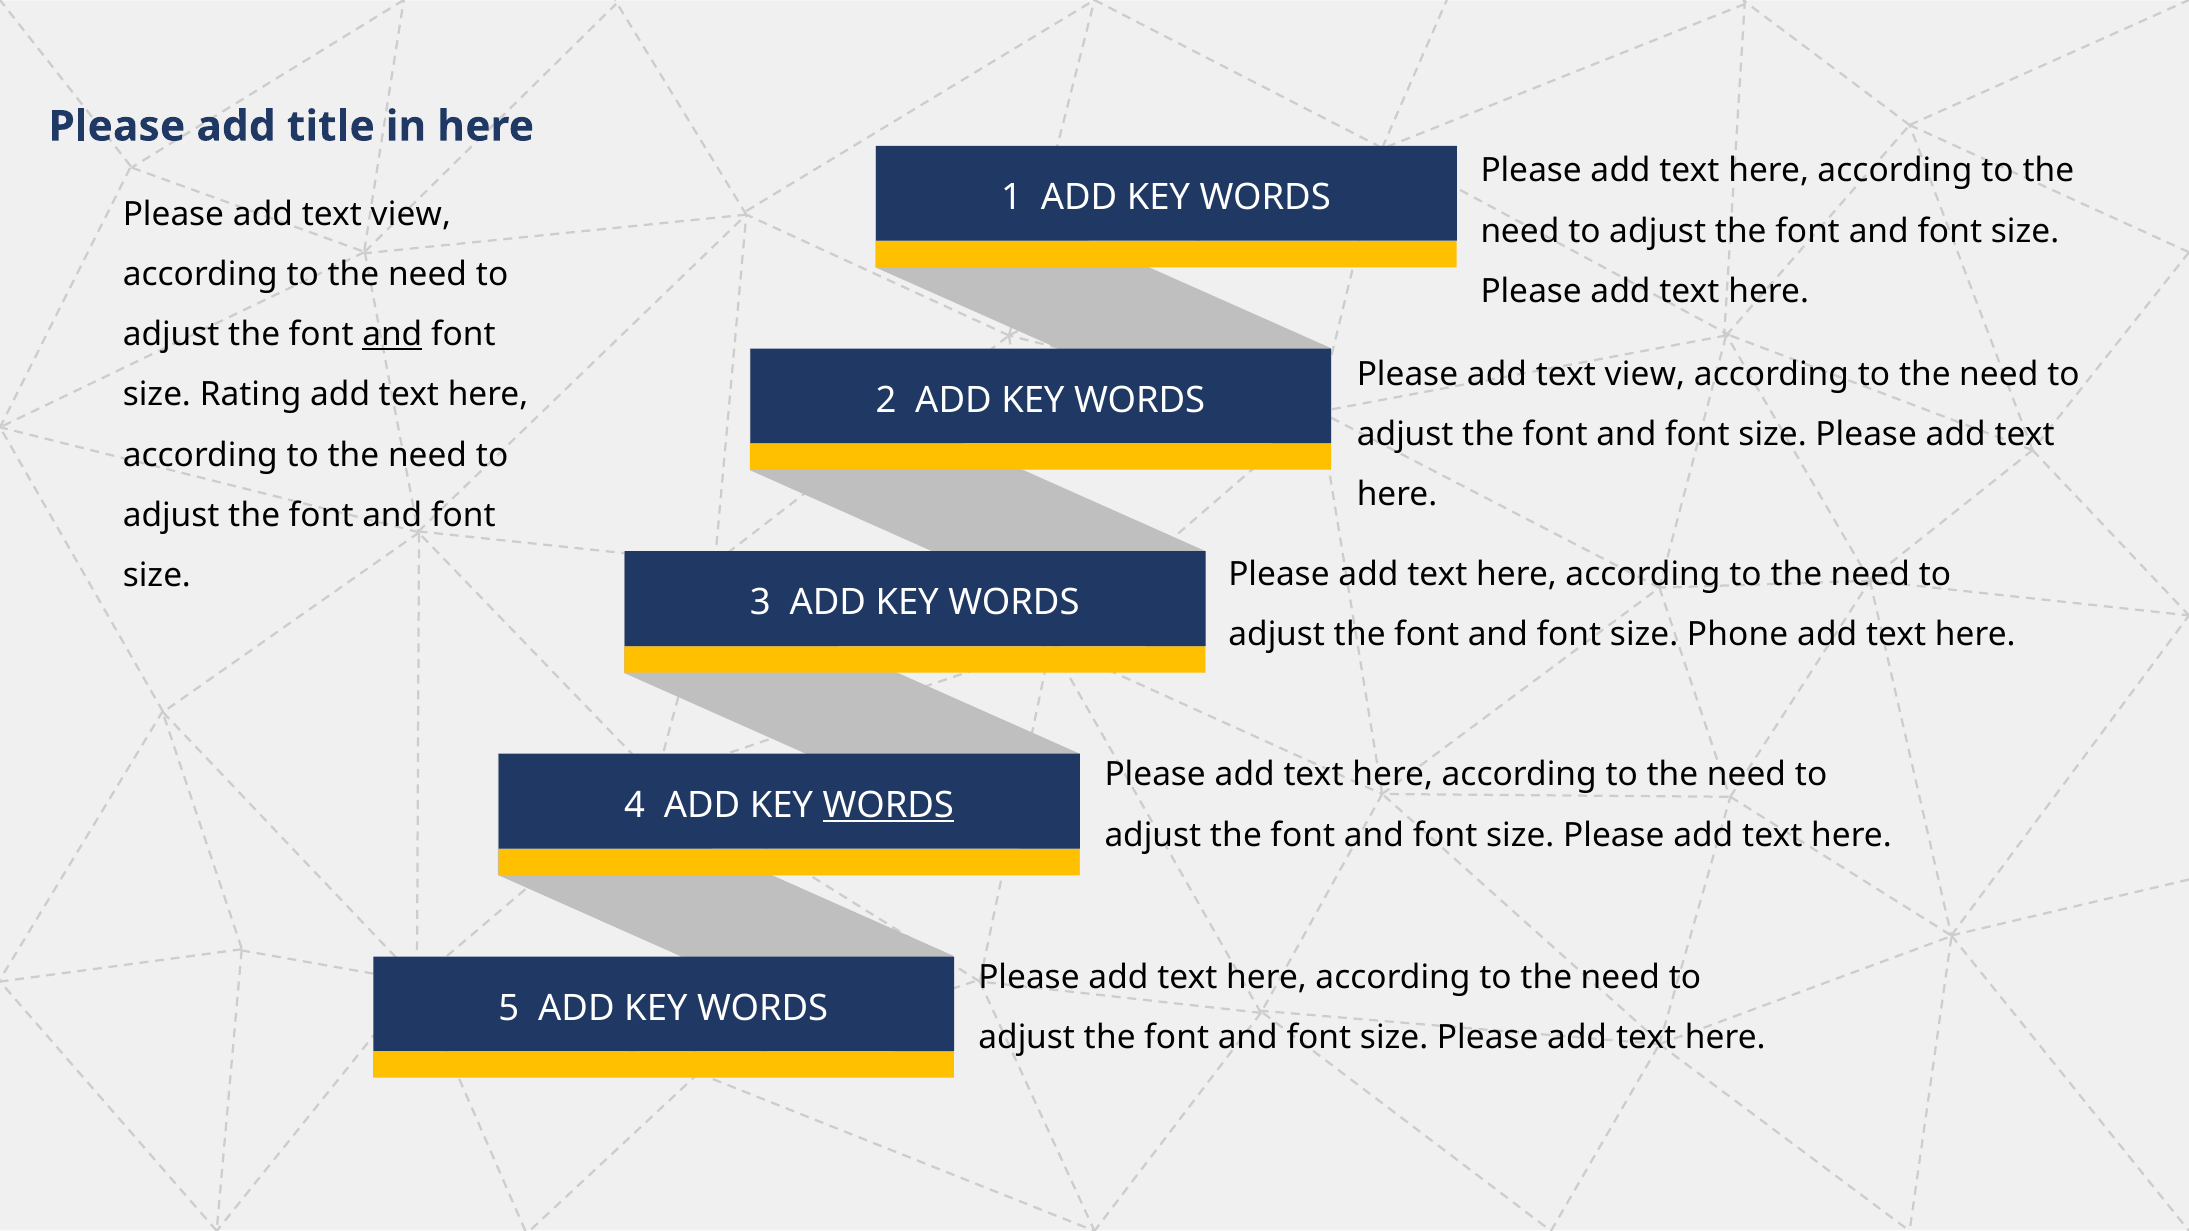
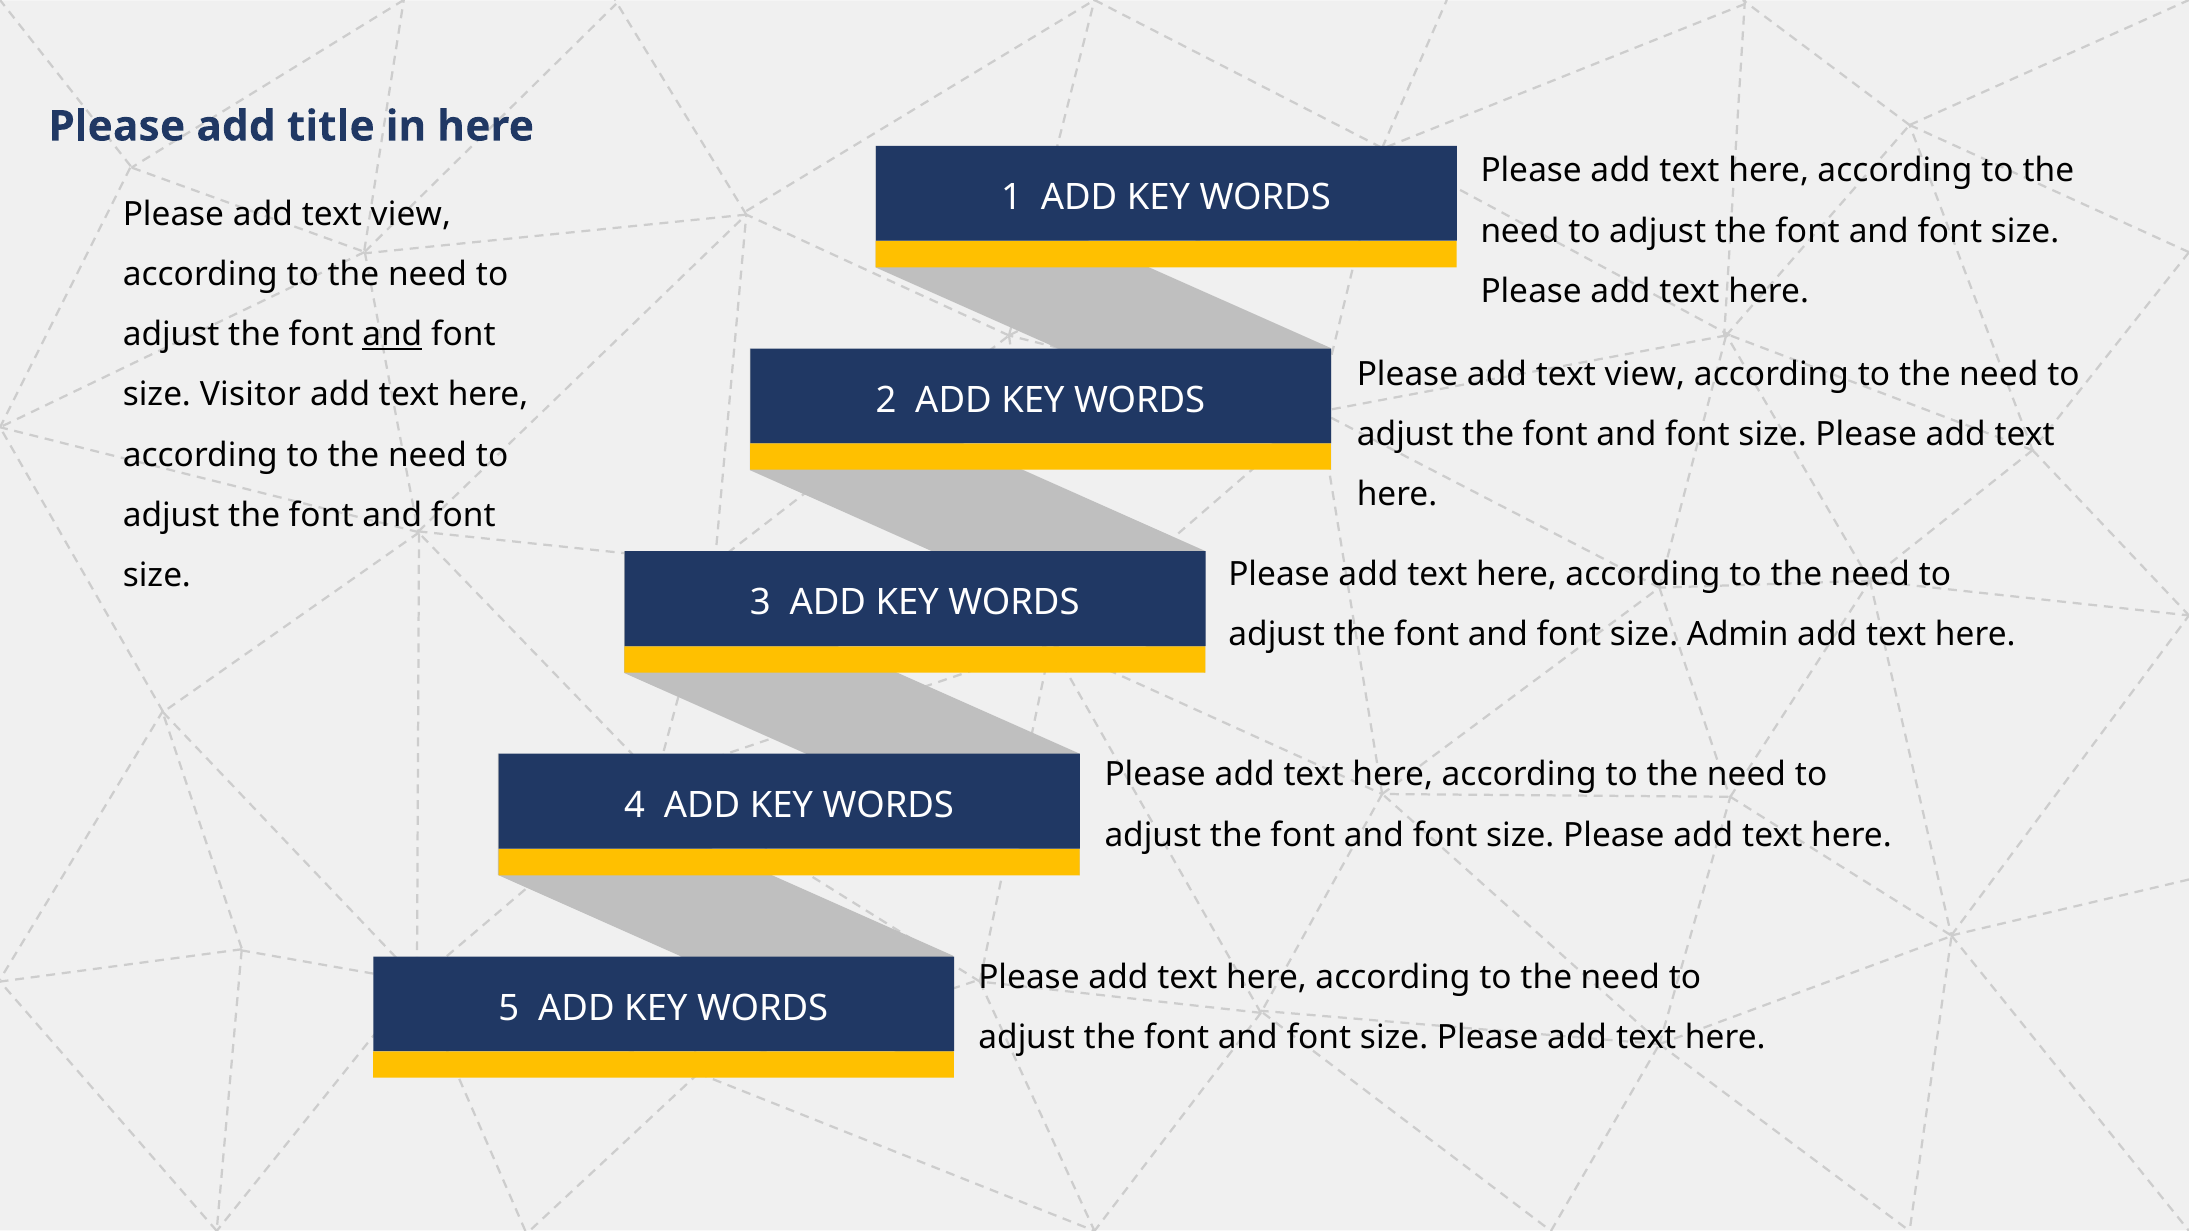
Rating: Rating -> Visitor (250, 395)
Phone: Phone -> Admin (1738, 635)
WORDS underline: present -> none (888, 805)
